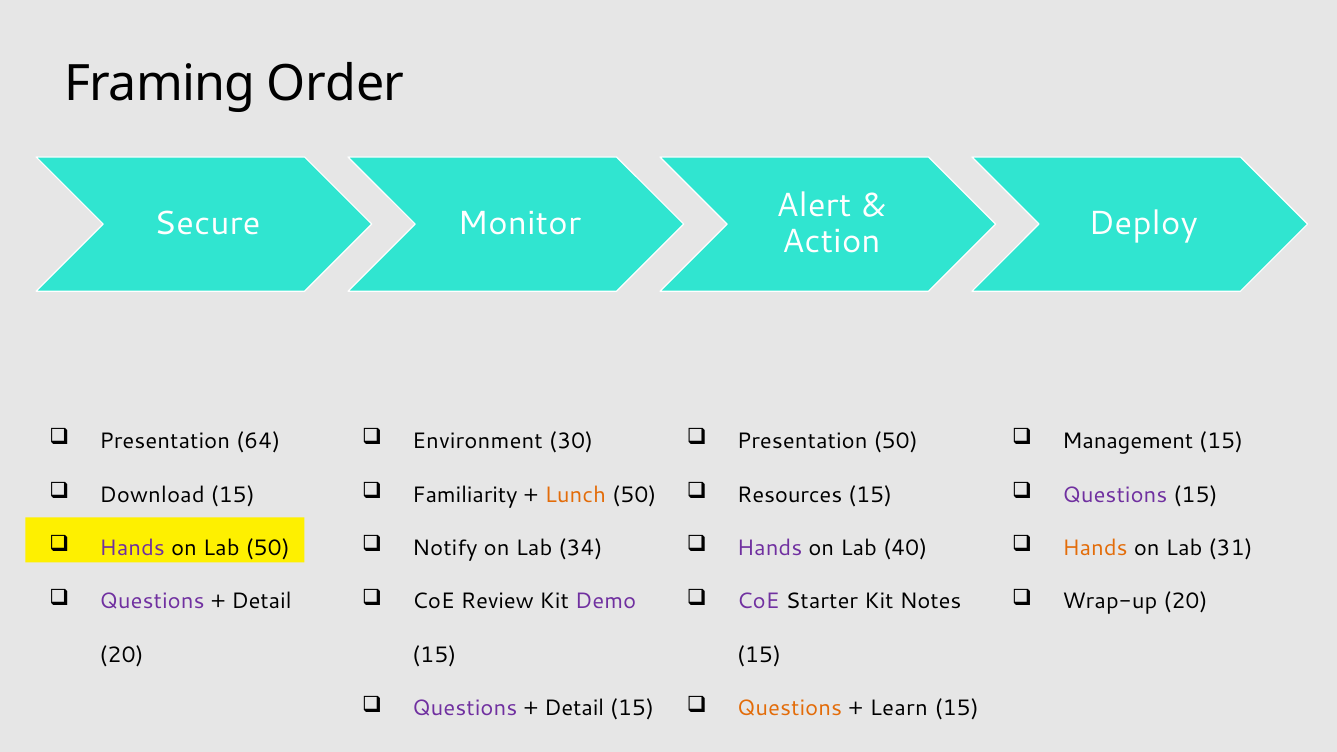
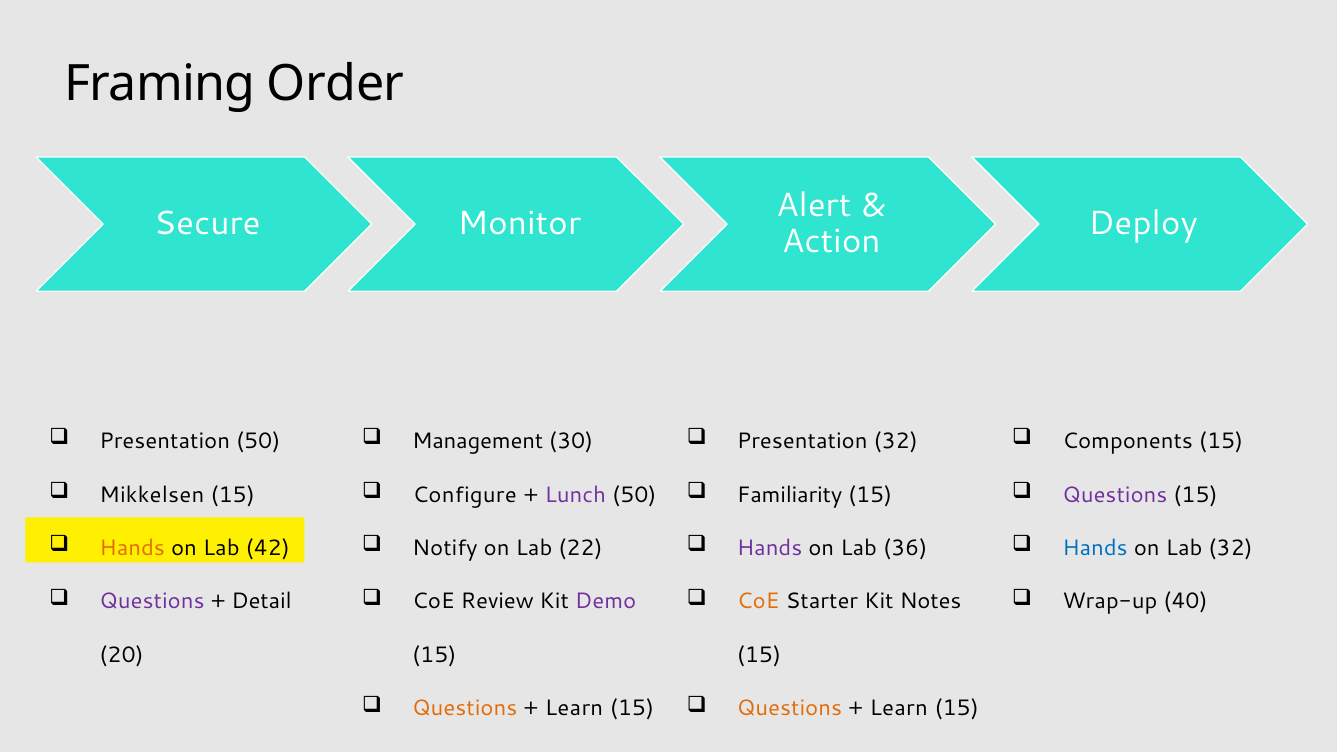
Presentation 64: 64 -> 50 (258, 441)
Environment: Environment -> Management (478, 441)
Presentation 50: 50 -> 32 (896, 441)
Management: Management -> Components (1128, 441)
Download: Download -> Mikkelsen (152, 495)
Familiarity: Familiarity -> Configure (465, 495)
Lunch colour: orange -> purple (575, 495)
Resources: Resources -> Familiarity (790, 495)
Hands colour: purple -> orange (132, 548)
Lab 50: 50 -> 42 (268, 548)
34: 34 -> 22 (580, 548)
40: 40 -> 36 (905, 548)
Hands colour: orange -> blue (1095, 548)
Lab 31: 31 -> 32 (1231, 548)
CoE colour: purple -> orange (758, 602)
Wrap-up 20: 20 -> 40 (1186, 602)
Questions colour: purple -> orange (465, 709)
Detail: Detail -> Learn (574, 709)
